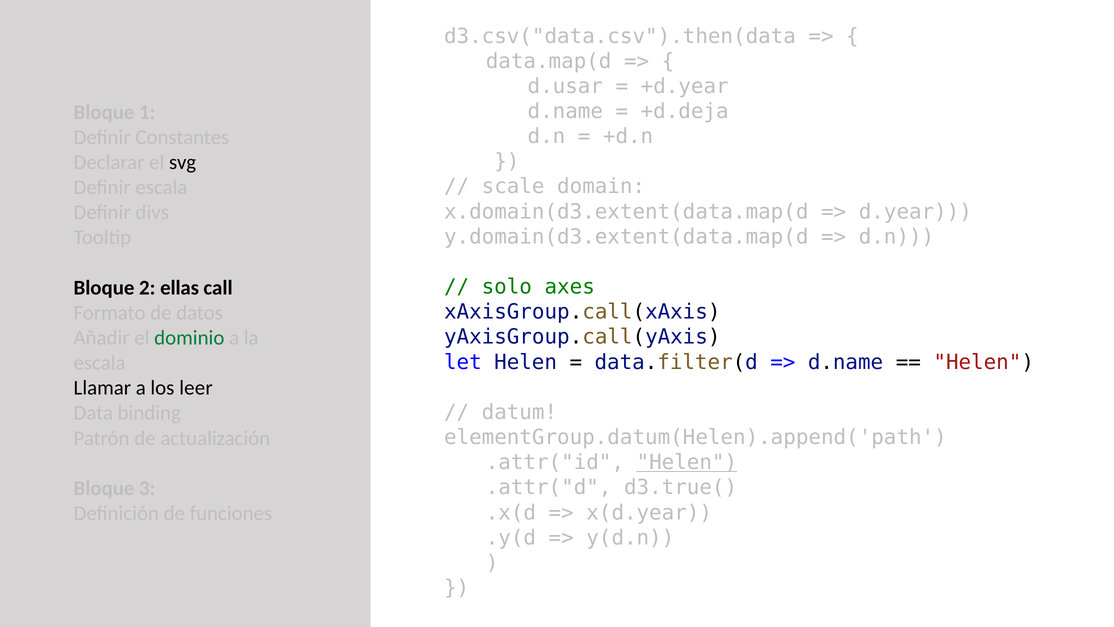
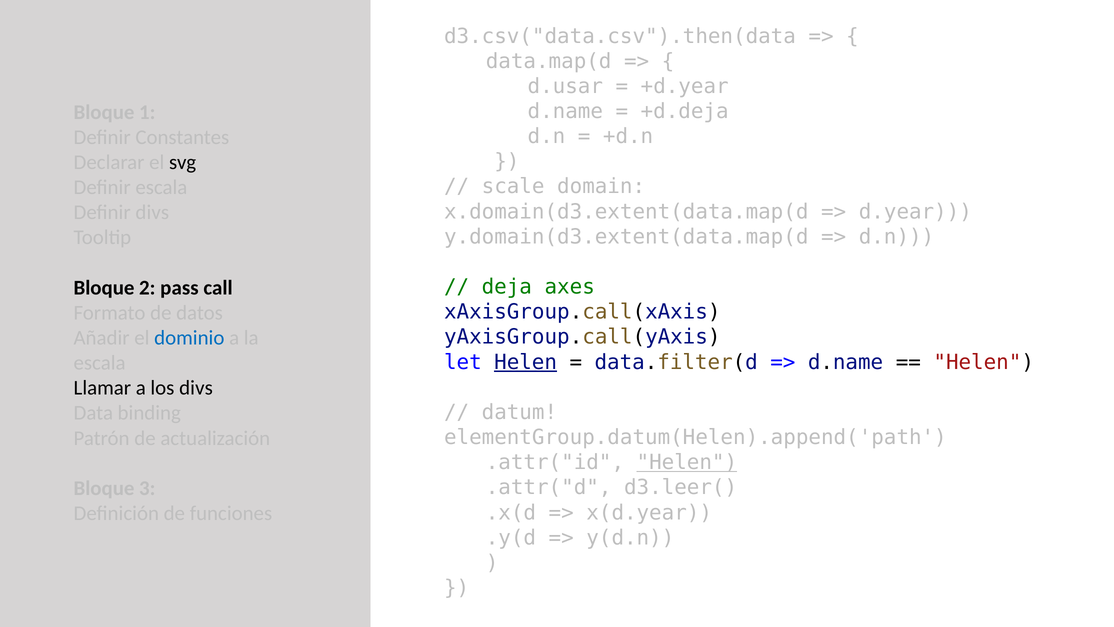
solo: solo -> deja (507, 287)
ellas: ellas -> pass (179, 288)
dominio colour: green -> blue (189, 338)
Helen underline: none -> present (526, 362)
los leer: leer -> divs (196, 388)
d3.true(: d3.true( -> d3.leer( (681, 487)
